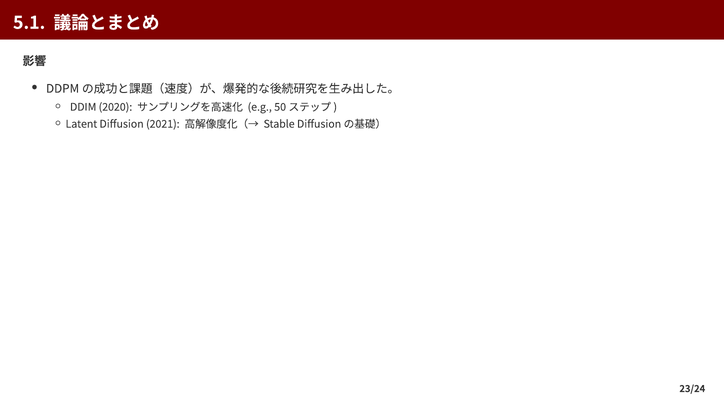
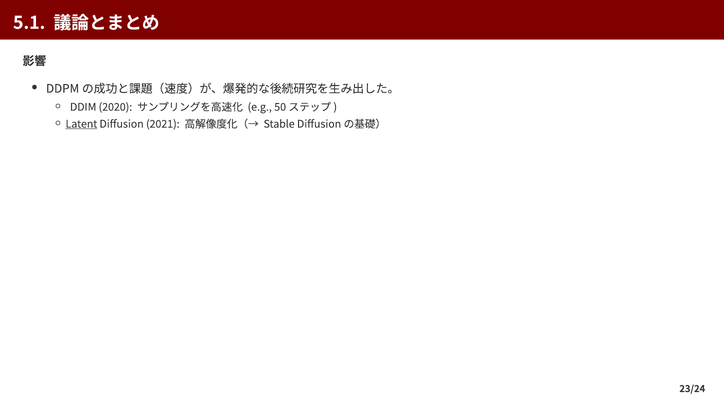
Latent underline: none -> present (81, 124)
